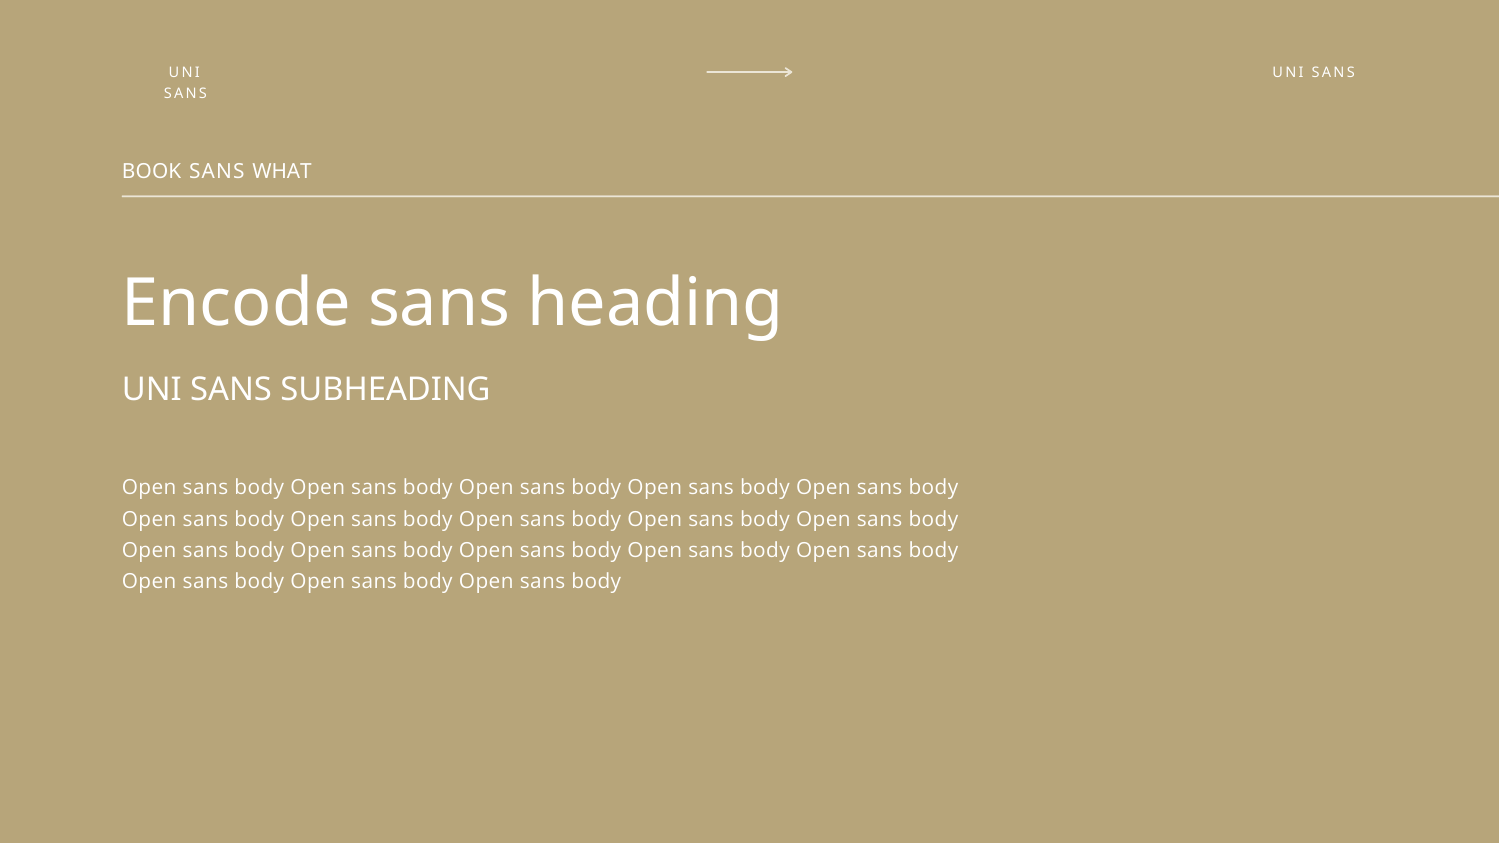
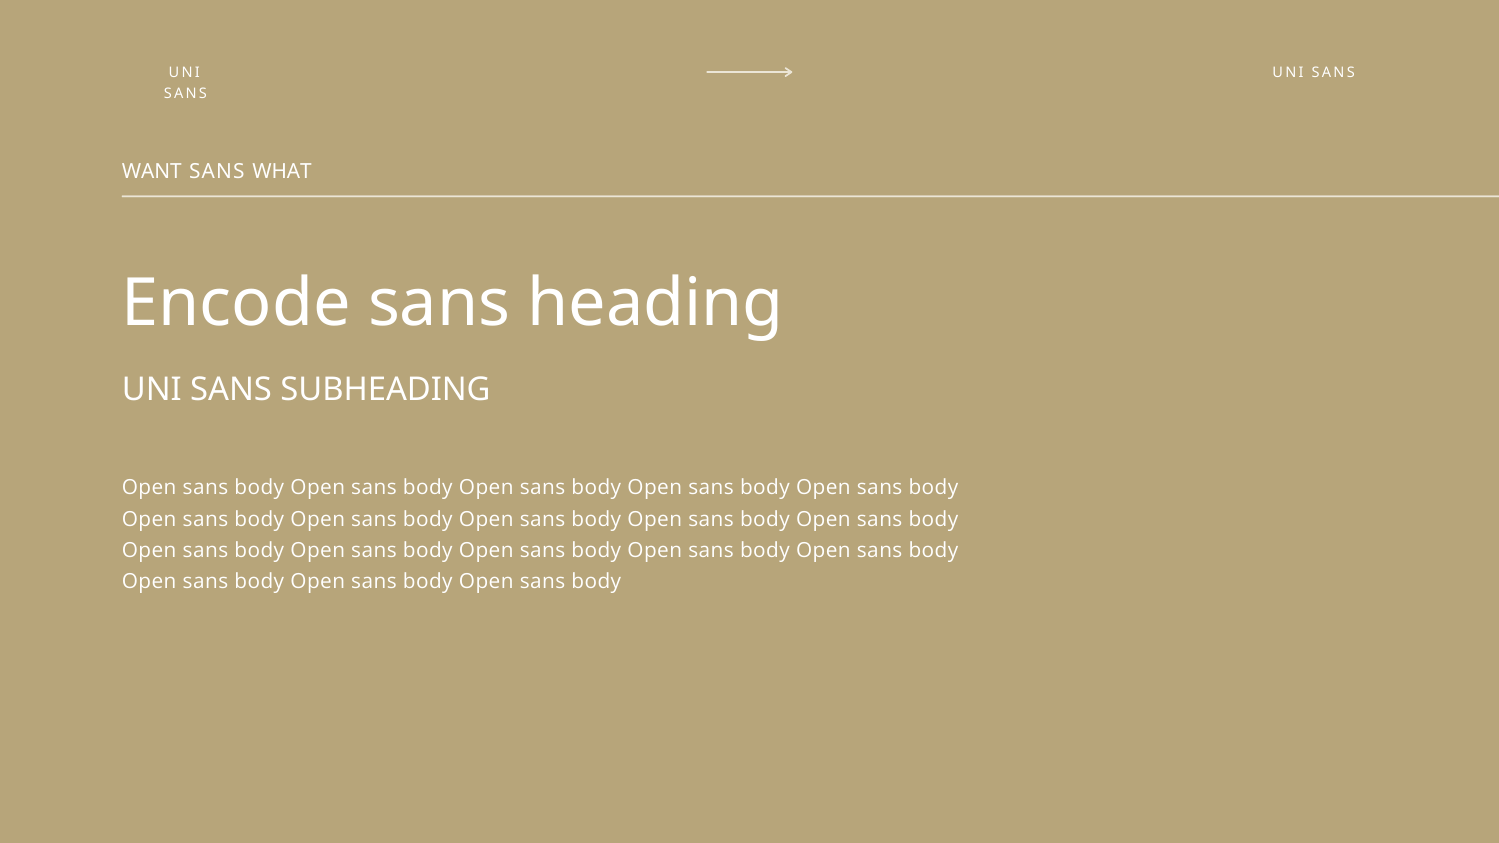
BOOK: BOOK -> WANT (152, 172)
